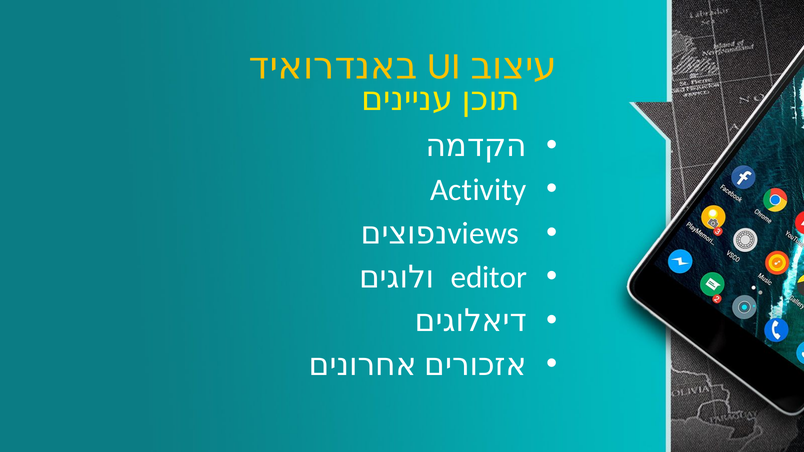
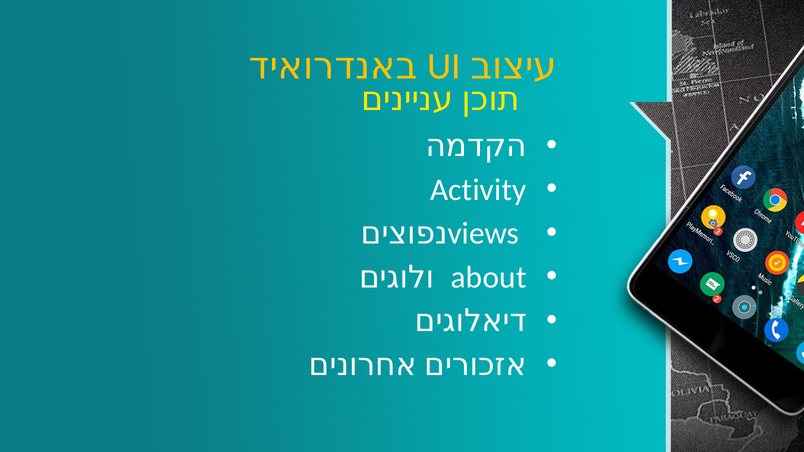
editor: editor -> about (489, 277)
